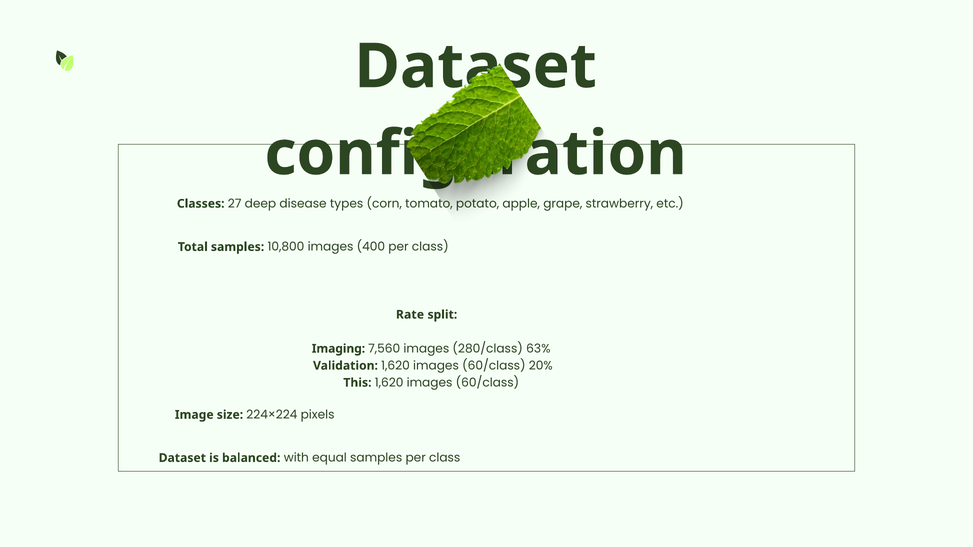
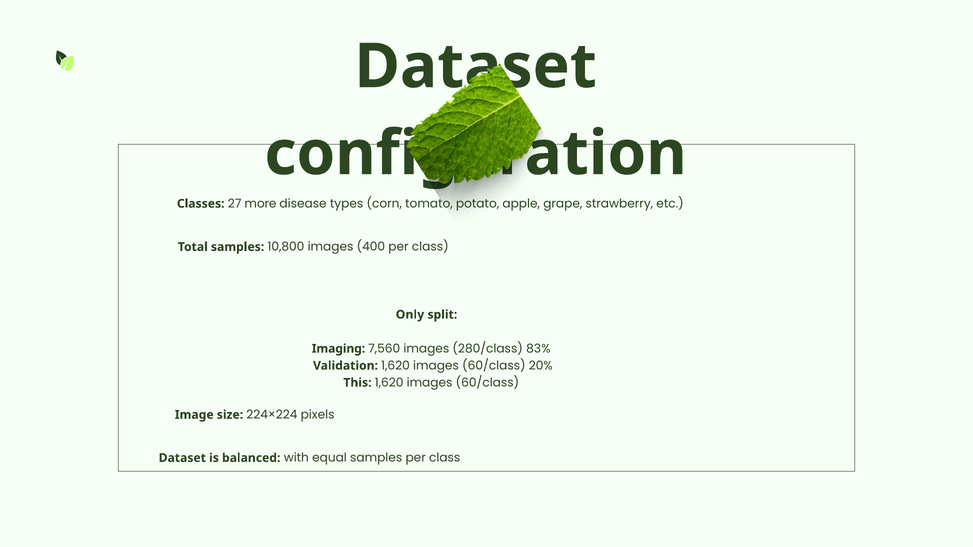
deep: deep -> more (260, 204)
Rate: Rate -> Only (410, 315)
63%: 63% -> 83% (538, 349)
